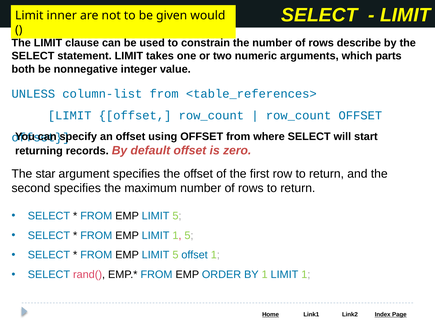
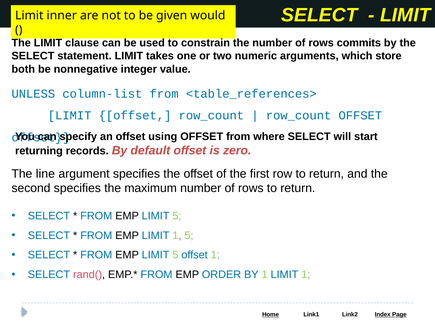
describe: describe -> commits (359, 43)
parts: parts -> store (388, 56)
star: star -> line (45, 173)
